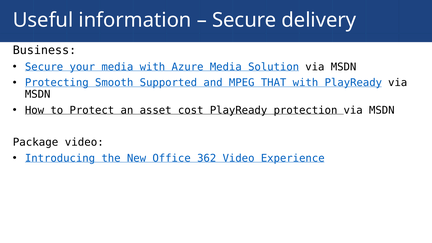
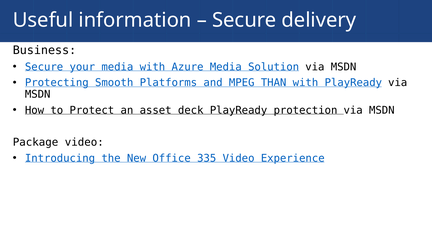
Supported: Supported -> Platforms (168, 83)
THAT: THAT -> THAN (274, 83)
cost: cost -> deck (191, 110)
362: 362 -> 335 (207, 158)
